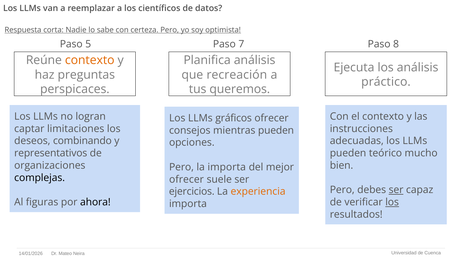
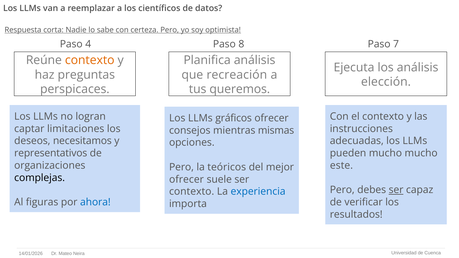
5: 5 -> 4 (88, 44)
7: 7 -> 8 (241, 44)
8: 8 -> 7 (396, 44)
práctico: práctico -> elección (386, 82)
mientras pueden: pueden -> mismas (276, 130)
combinando: combinando -> necesitamos (82, 141)
pueden teórico: teórico -> mucho (385, 153)
bien: bien -> este (341, 166)
la importa: importa -> teóricos (227, 167)
ejercicios: ejercicios -> contexto (192, 192)
experiencia colour: orange -> blue (258, 192)
ahora colour: black -> blue (95, 202)
los underline: present -> none (392, 202)
